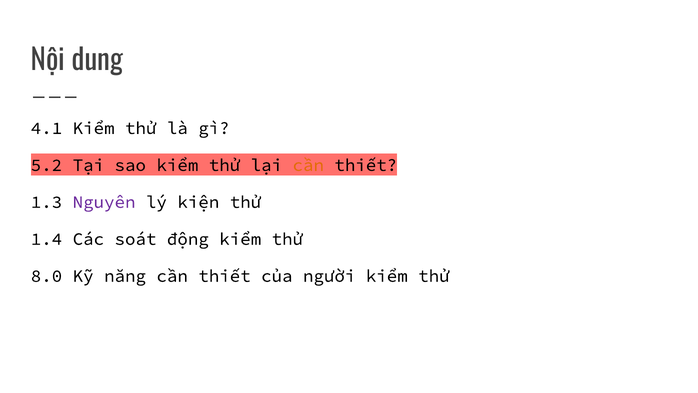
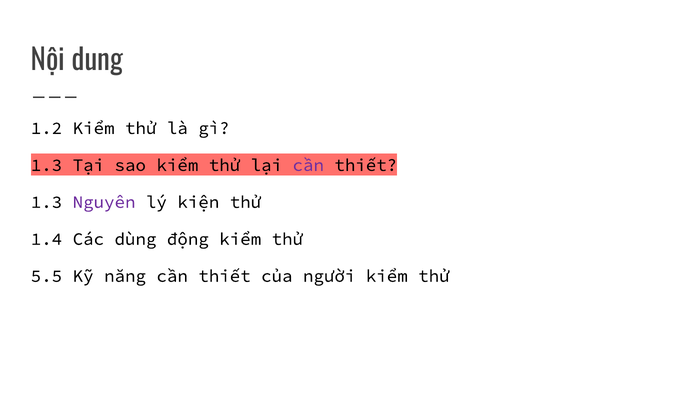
4.1: 4.1 -> 1.2 (46, 128)
5.2: 5.2 -> 1.3 (46, 165)
cần colour: orange -> purple (308, 165)
soát: soát -> dùng (135, 239)
8.0: 8.0 -> 5.5 (46, 276)
